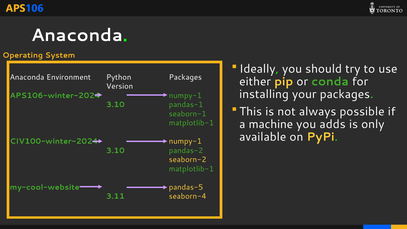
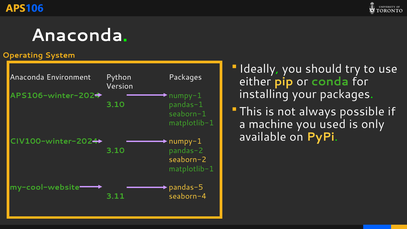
adds: adds -> used (333, 124)
